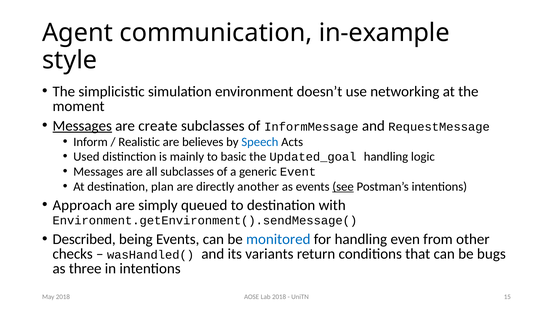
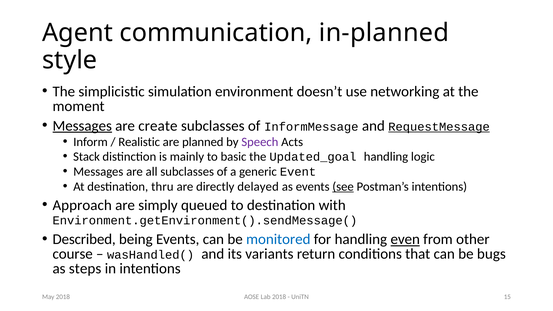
in-example: in-example -> in-planned (384, 33)
RequestMessage underline: none -> present (439, 127)
believes: believes -> planned (203, 142)
Speech colour: blue -> purple (260, 142)
Used: Used -> Stack (87, 157)
plan: plan -> thru (162, 187)
another: another -> delayed (258, 187)
even underline: none -> present (405, 239)
checks: checks -> course (73, 254)
three: three -> steps (85, 269)
